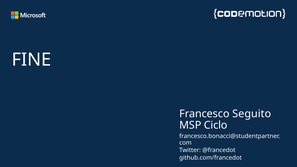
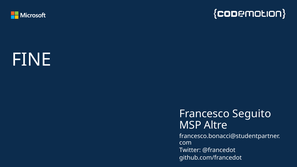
Ciclo: Ciclo -> Altre (216, 125)
